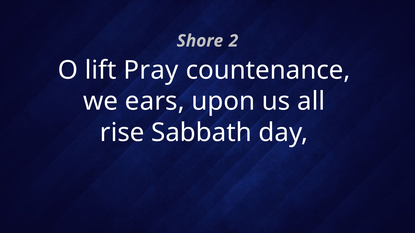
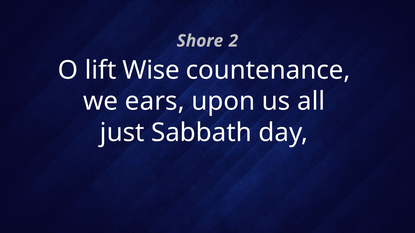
Pray: Pray -> Wise (151, 70)
rise: rise -> just (122, 133)
